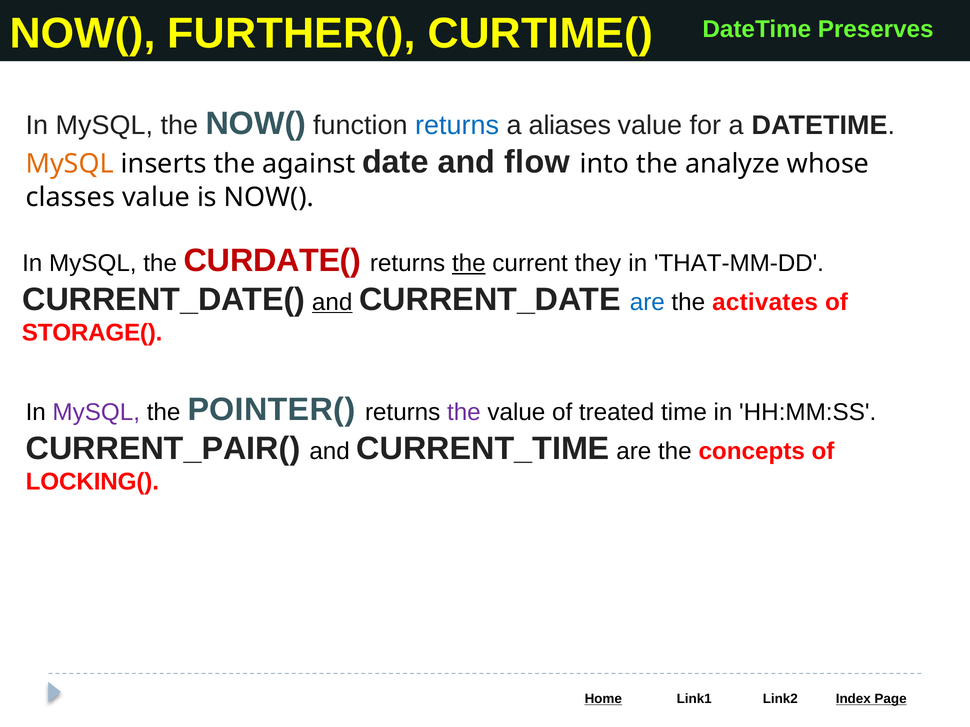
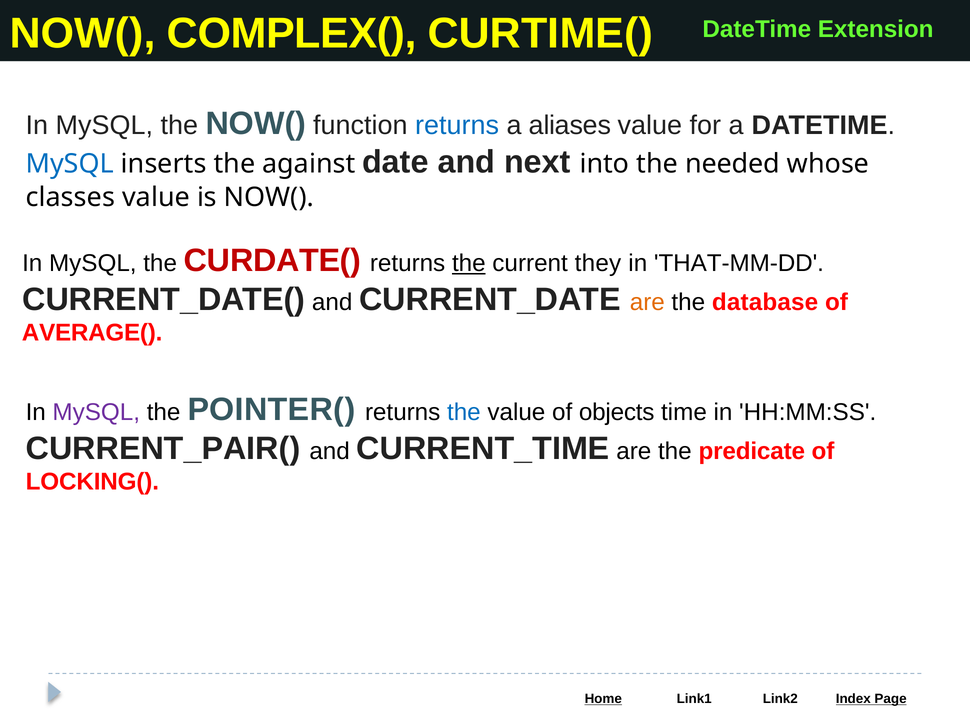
FURTHER(: FURTHER( -> COMPLEX( (292, 34)
Preserves: Preserves -> Extension (876, 29)
MySQL colour: orange -> blue (70, 164)
flow: flow -> next (537, 162)
analyze: analyze -> needed (732, 164)
and underline: present -> none (332, 302)
are colour: blue -> orange (647, 302)
activates: activates -> database (765, 302)
STORAGE(: STORAGE( -> AVERAGE( (92, 333)
the colour: purple -> blue (464, 413)
treated: treated -> objects (617, 413)
concepts: concepts -> predicate (752, 452)
